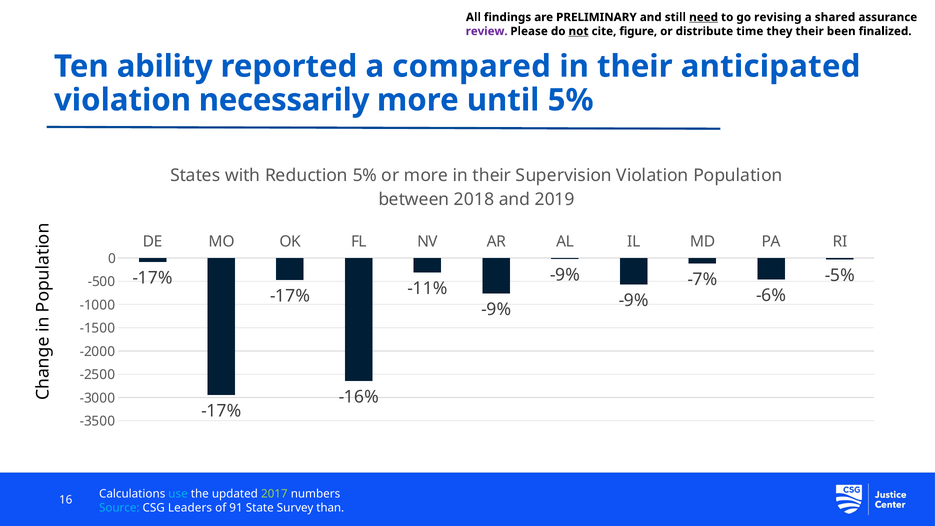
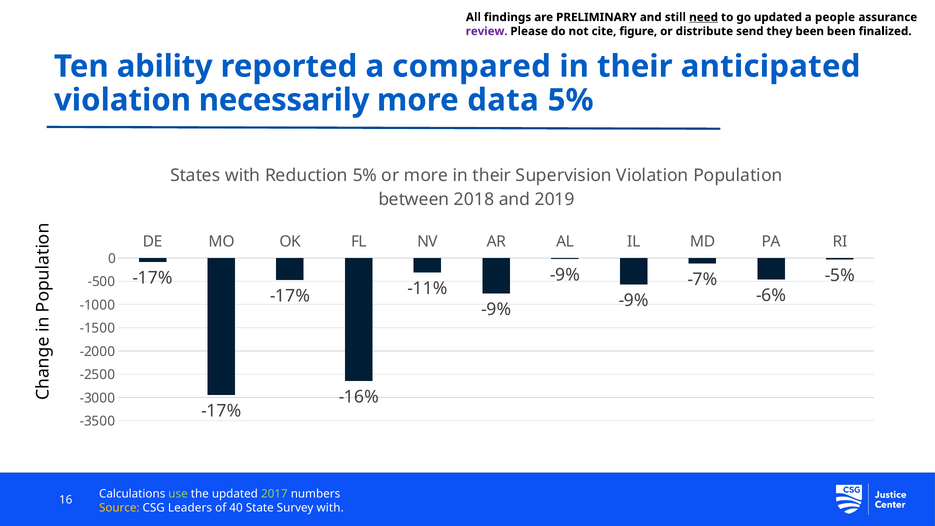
go revising: revising -> updated (778, 17)
shared: shared -> people (835, 17)
not underline: present -> none (579, 31)
time: time -> send (750, 31)
they their: their -> been (810, 31)
until: until -> data (503, 100)
use colour: light blue -> light green (178, 494)
Source colour: light blue -> yellow (119, 508)
91: 91 -> 40 (236, 508)
Survey than: than -> with (330, 508)
